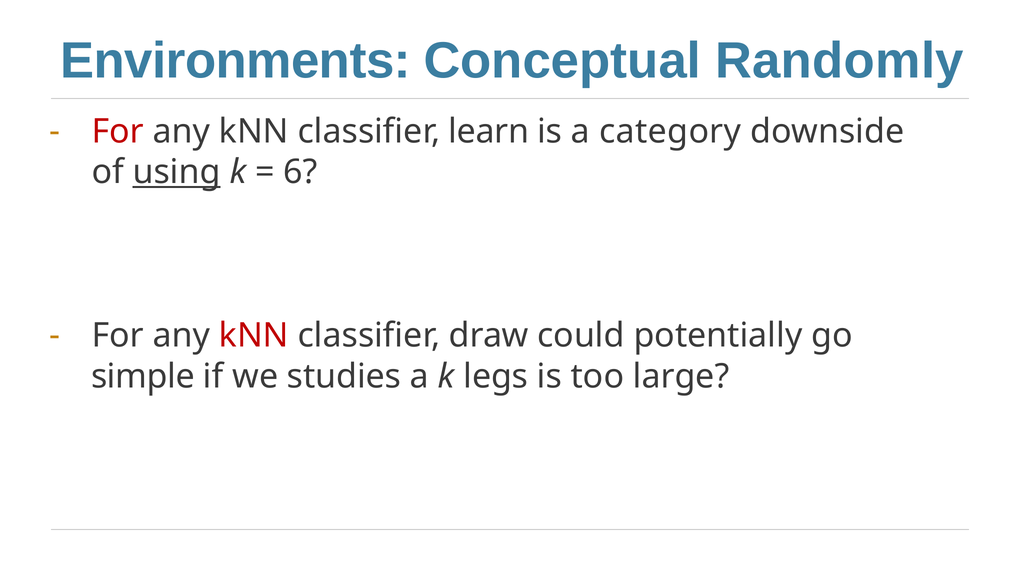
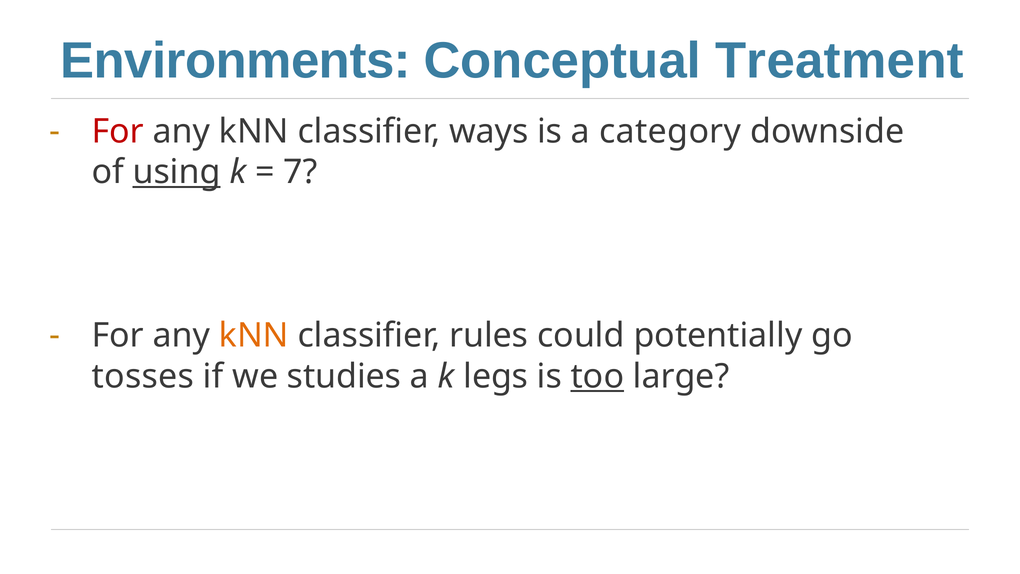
Randomly: Randomly -> Treatment (839, 61)
learn: learn -> ways (489, 131)
6: 6 -> 7 (300, 172)
kNN colour: red -> orange (254, 335)
draw: draw -> rules (489, 335)
simple: simple -> tosses (143, 376)
too underline: none -> present (597, 376)
